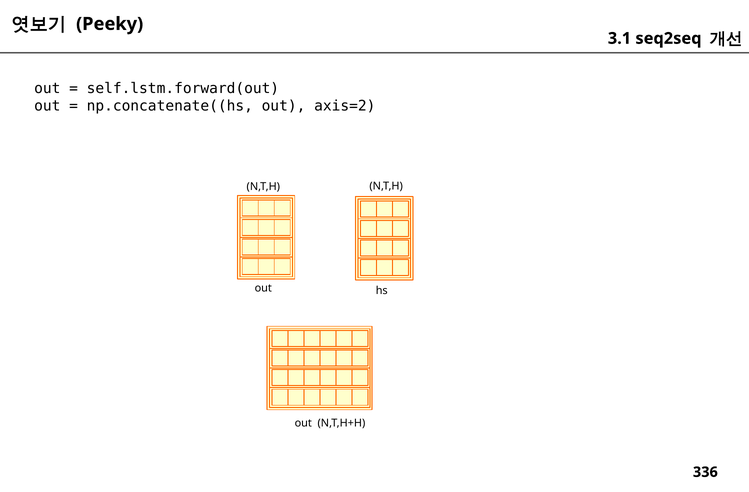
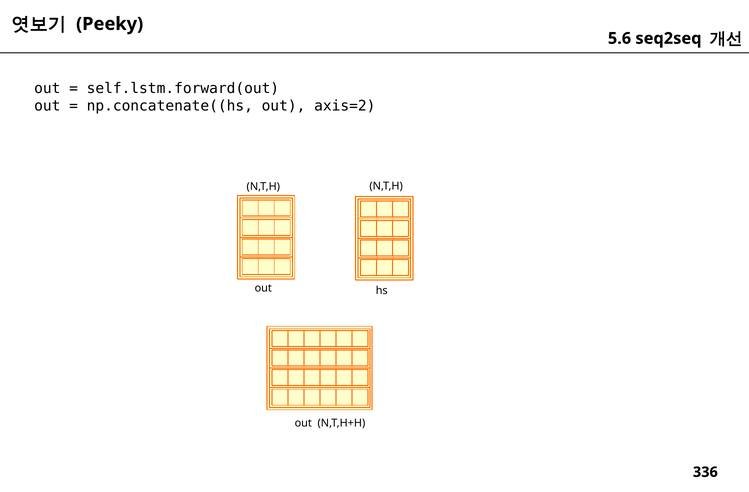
3.1: 3.1 -> 5.6 (620, 38)
